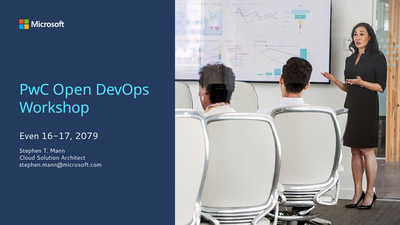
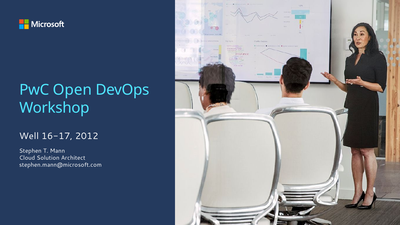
Even: Even -> Well (29, 136)
2079: 2079 -> 2012 (87, 136)
